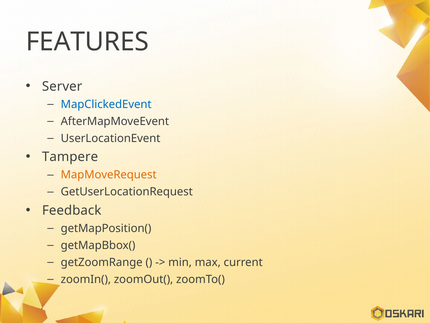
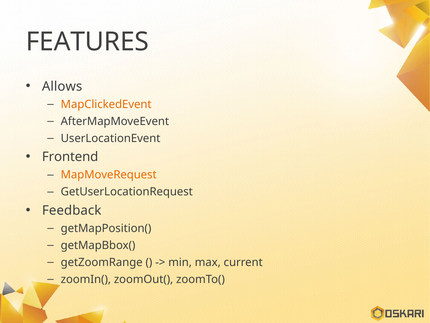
Server: Server -> Allows (62, 86)
MapClickedEvent colour: blue -> orange (106, 104)
Tampere: Tampere -> Frontend (70, 157)
